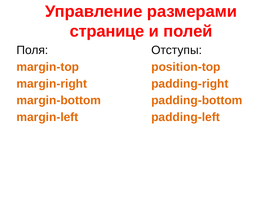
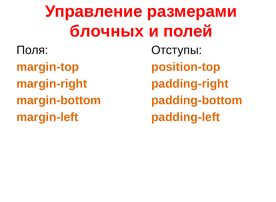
странице: странице -> блочных (107, 31)
